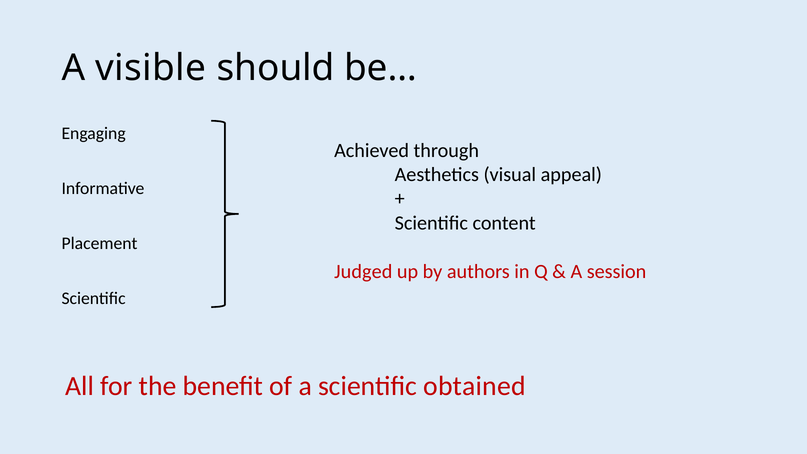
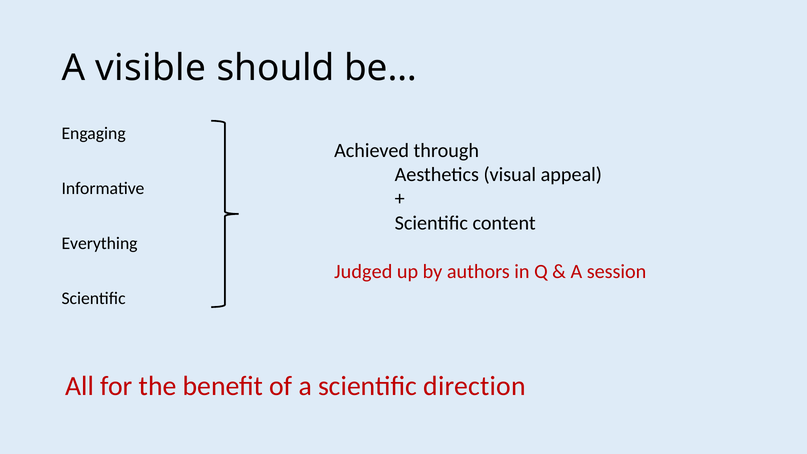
Placement: Placement -> Everything (100, 243)
obtained: obtained -> direction (474, 386)
